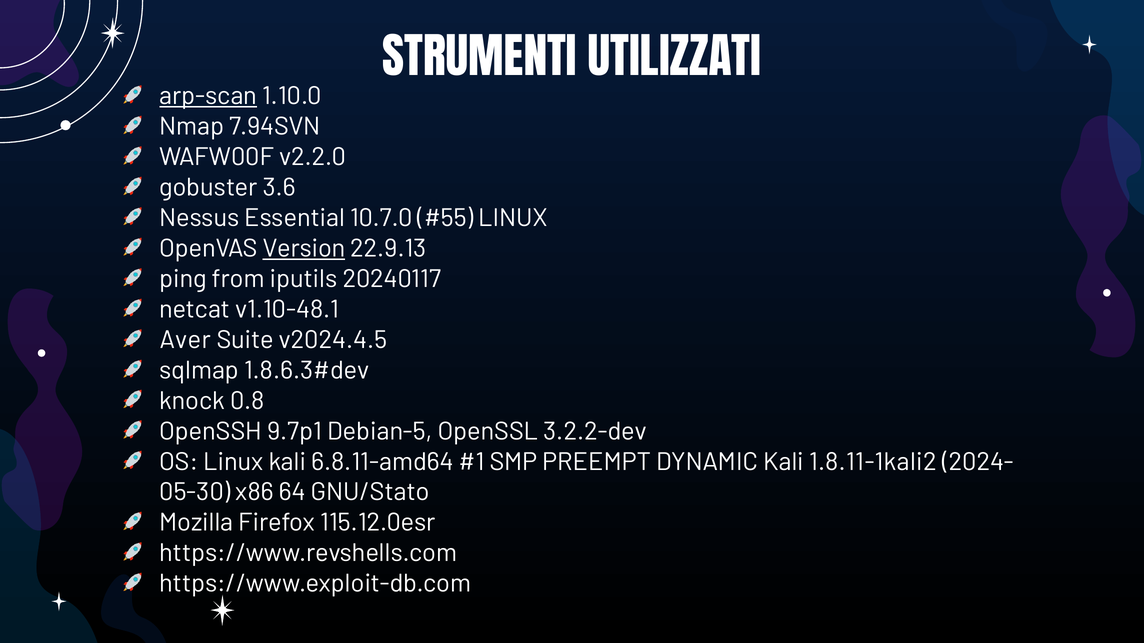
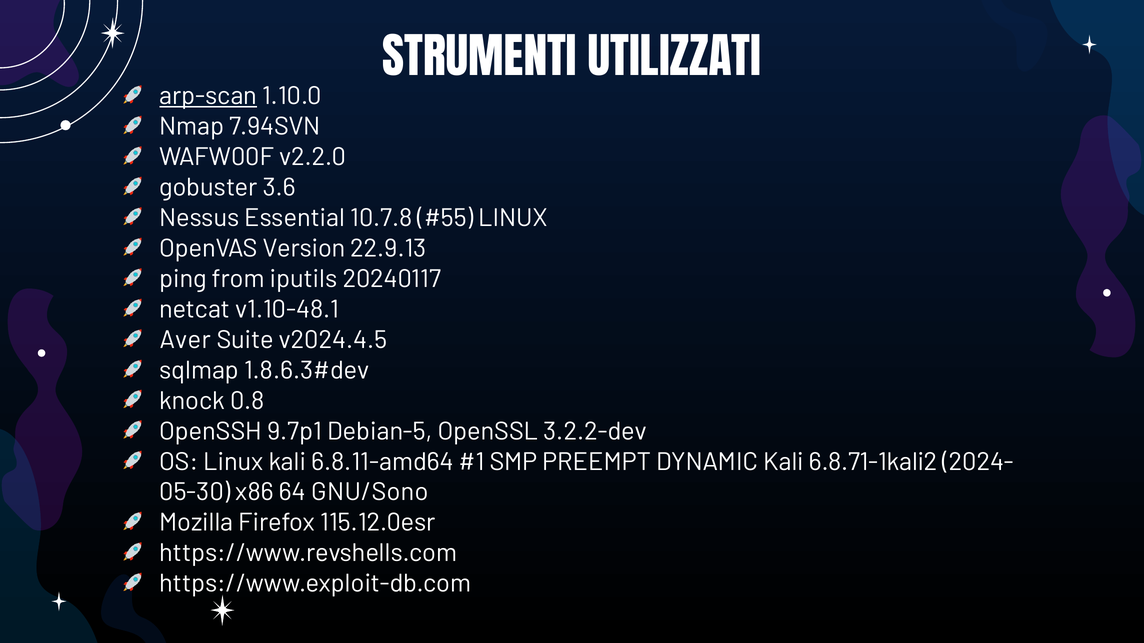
10.7.0: 10.7.0 -> 10.7.8 (381, 218)
Version underline: present -> none (304, 249)
1.8.11-1kali2: 1.8.11-1kali2 -> 6.8.71-1kali2 (873, 462)
GNU/Stato: GNU/Stato -> GNU/Sono (370, 493)
